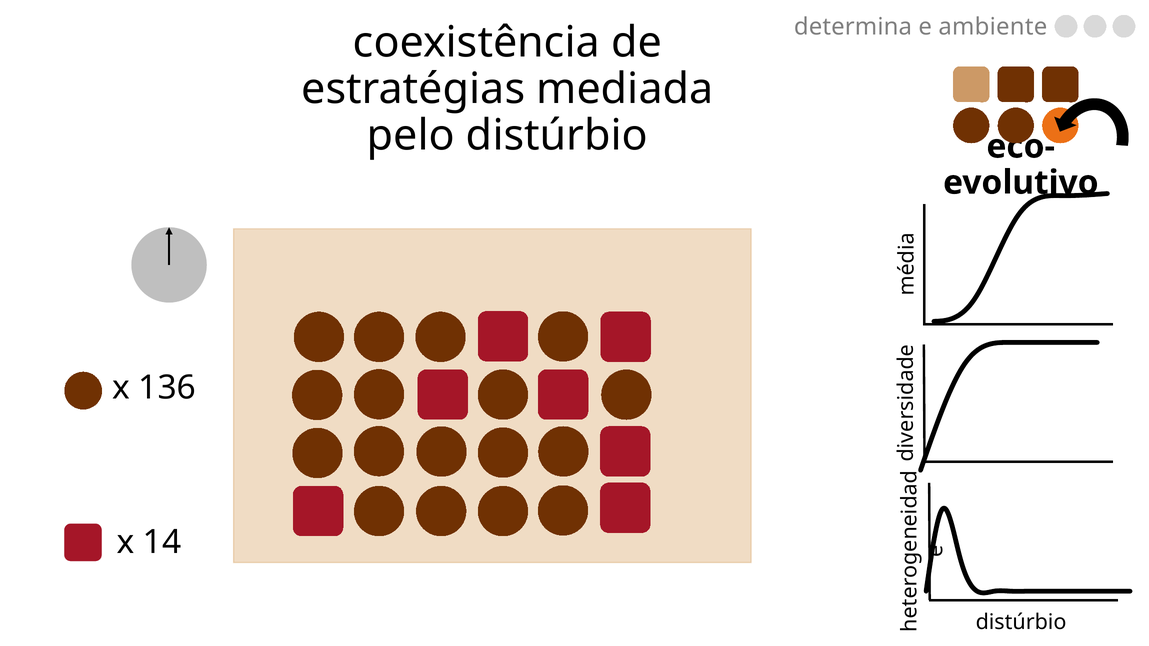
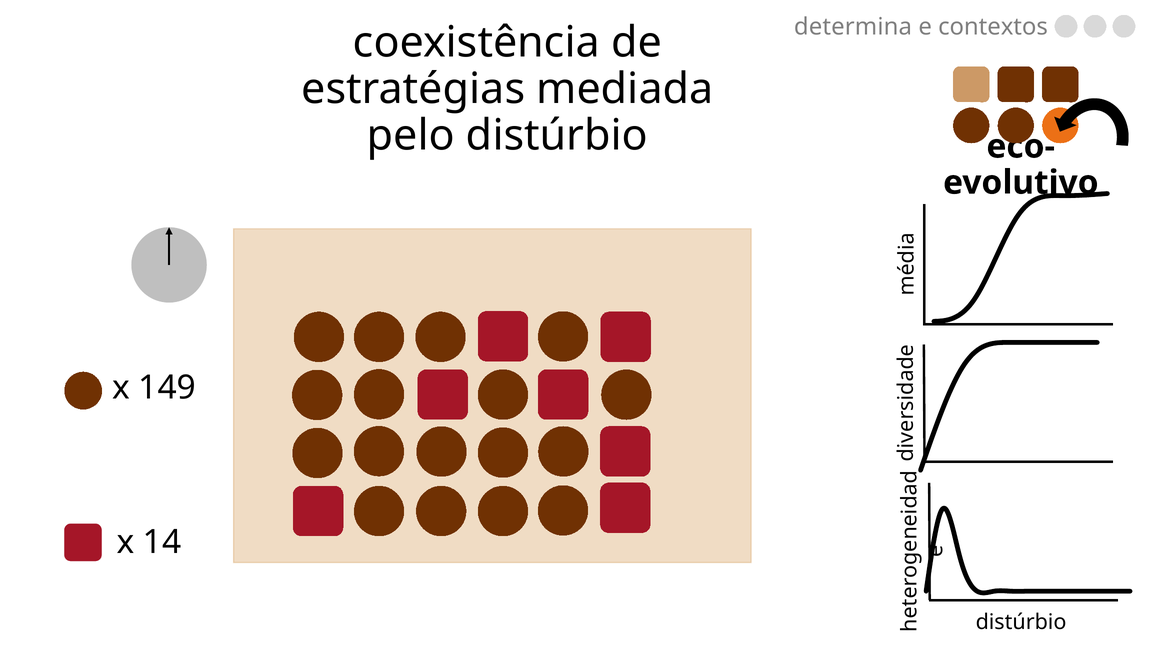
ambiente: ambiente -> contextos (993, 27)
136: 136 -> 149 (167, 388)
